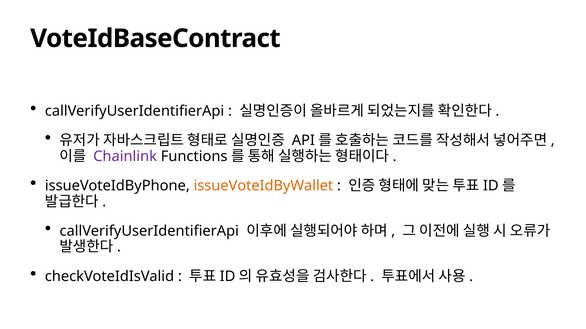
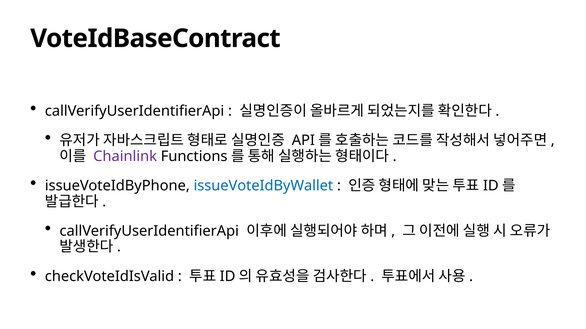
issueVoteIdByWallet colour: orange -> blue (263, 186)
